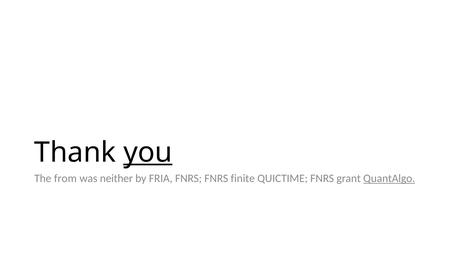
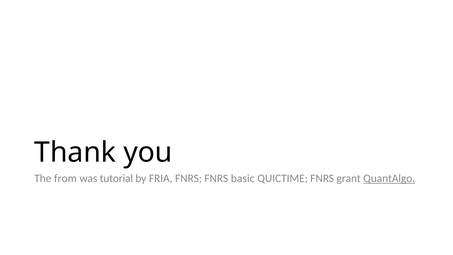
you underline: present -> none (148, 152)
neither: neither -> tutorial (116, 178)
finite: finite -> basic (243, 178)
